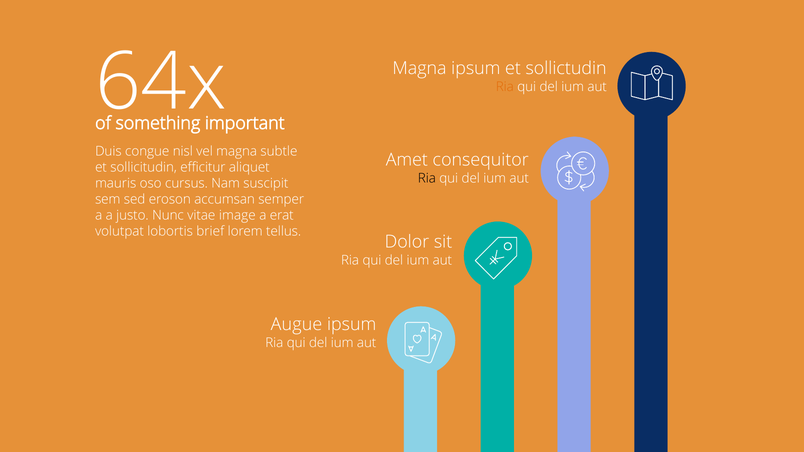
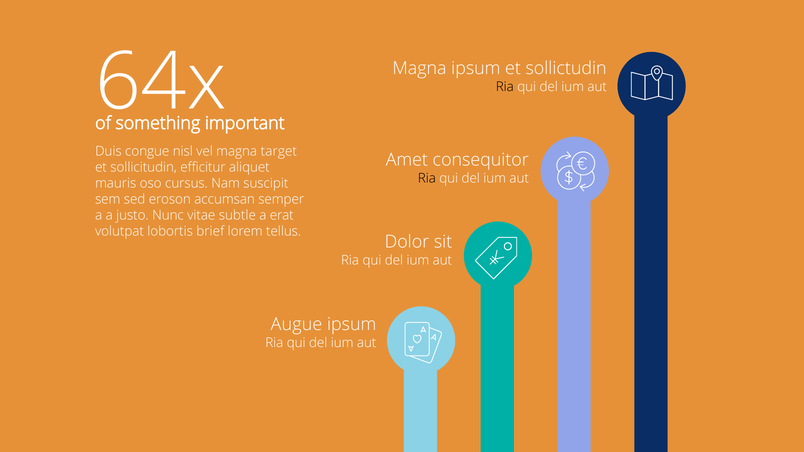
Ria colour: orange -> black (505, 87)
subtle: subtle -> target (279, 151)
image: image -> subtle (237, 216)
